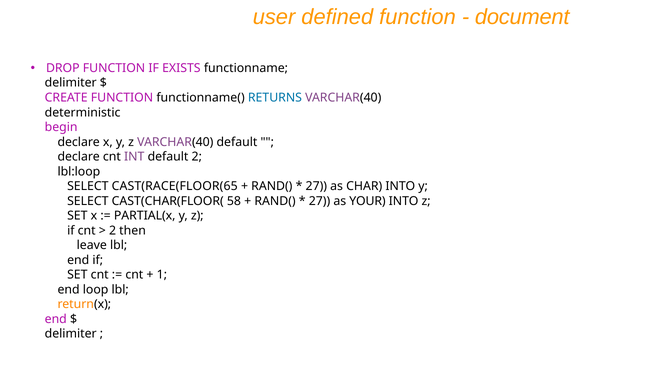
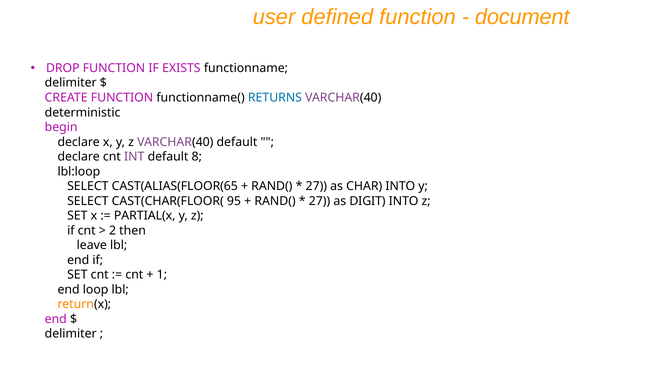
default 2: 2 -> 8 (197, 157)
CAST(RACE(FLOOR(65: CAST(RACE(FLOOR(65 -> CAST(ALIAS(FLOOR(65 (175, 186)
58: 58 -> 95 (234, 201)
YOUR: YOUR -> DIGIT (367, 201)
